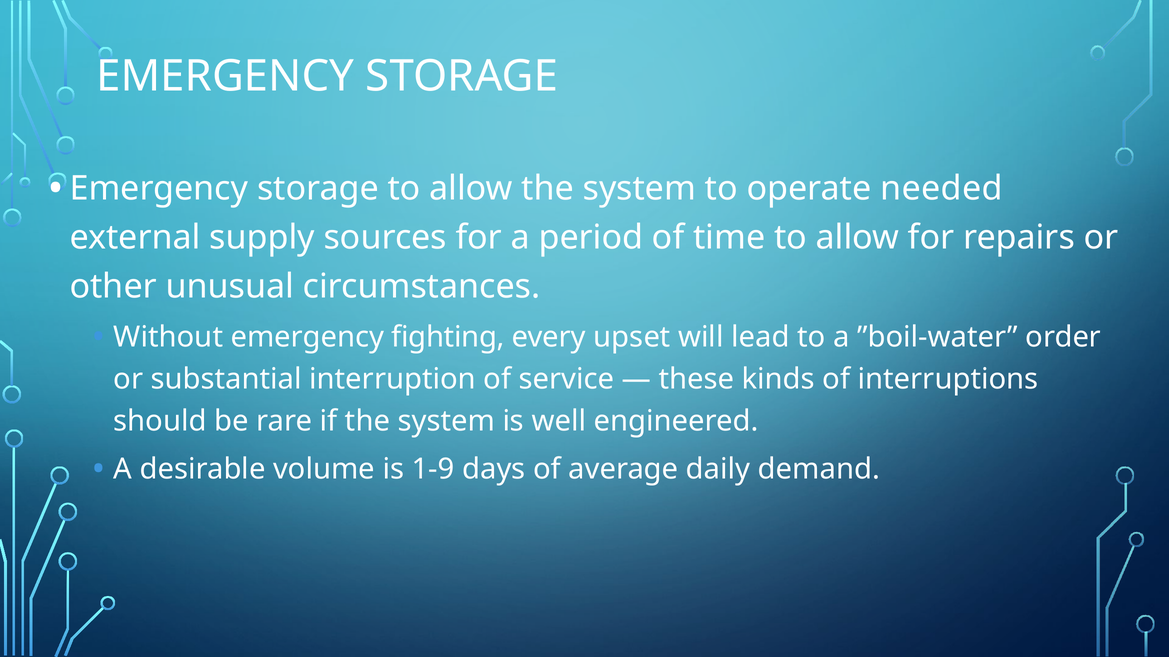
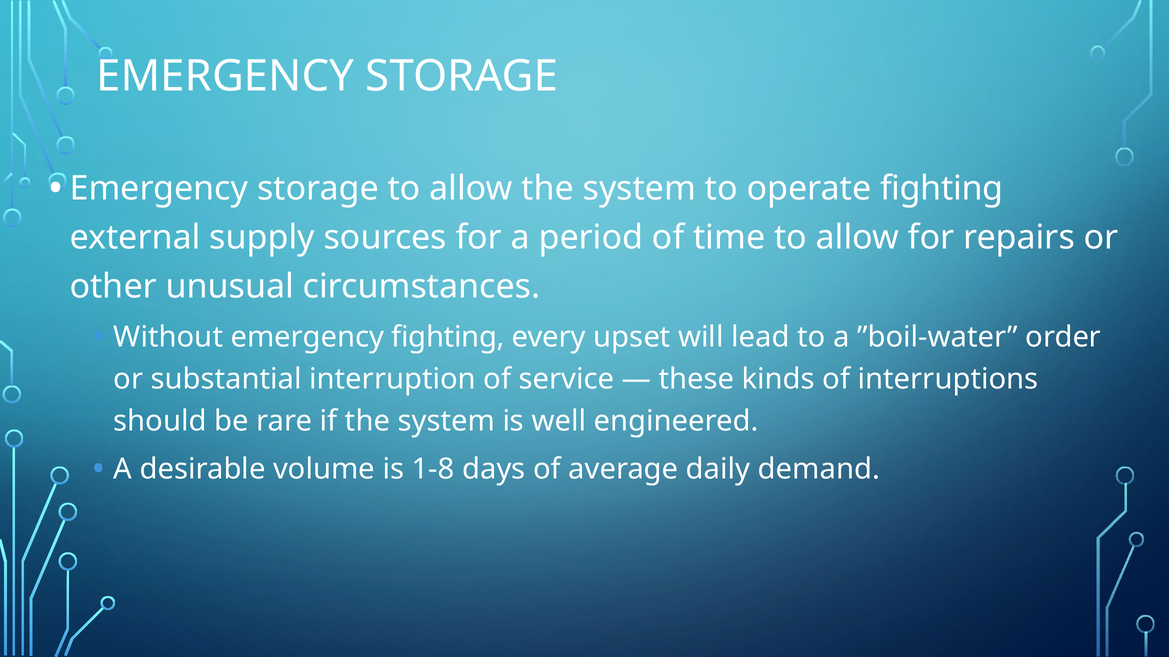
operate needed: needed -> fighting (942, 189)
1-9: 1-9 -> 1-8 (433, 470)
